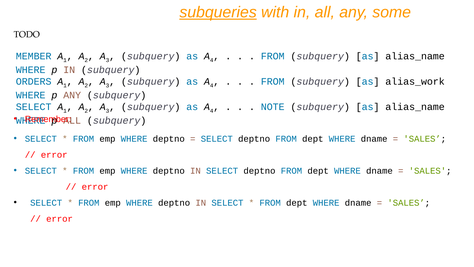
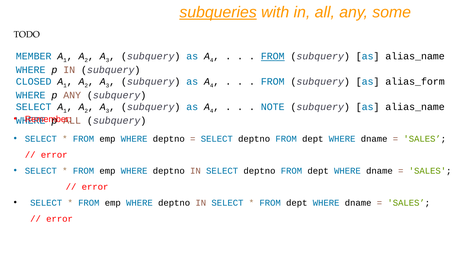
FROM underline: none -> present (273, 56)
ORDERS: ORDERS -> CLOSED (34, 82)
alias_work: alias_work -> alias_form (415, 82)
